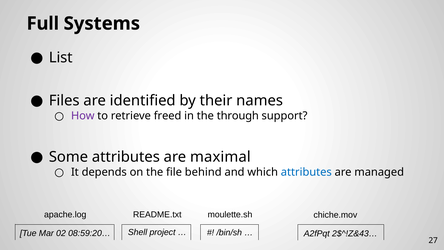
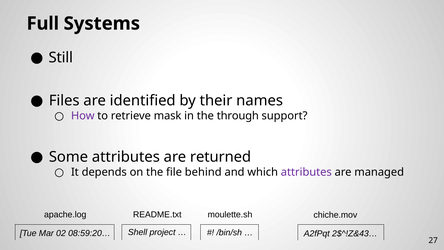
List: List -> Still (61, 58)
freed: freed -> mask (168, 116)
maximal: maximal -> returned (221, 157)
attributes colour: blue -> purple (306, 172)
